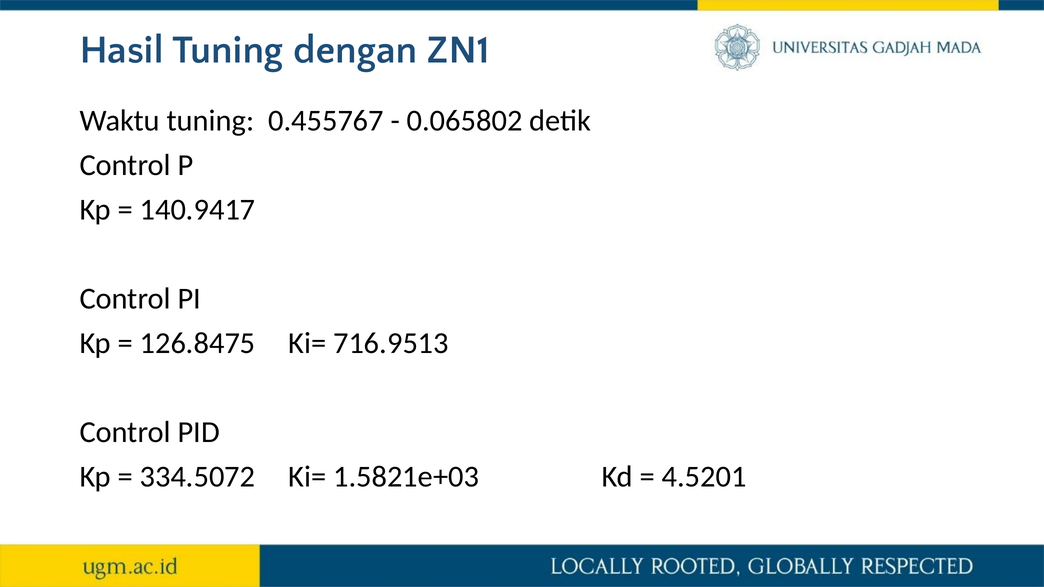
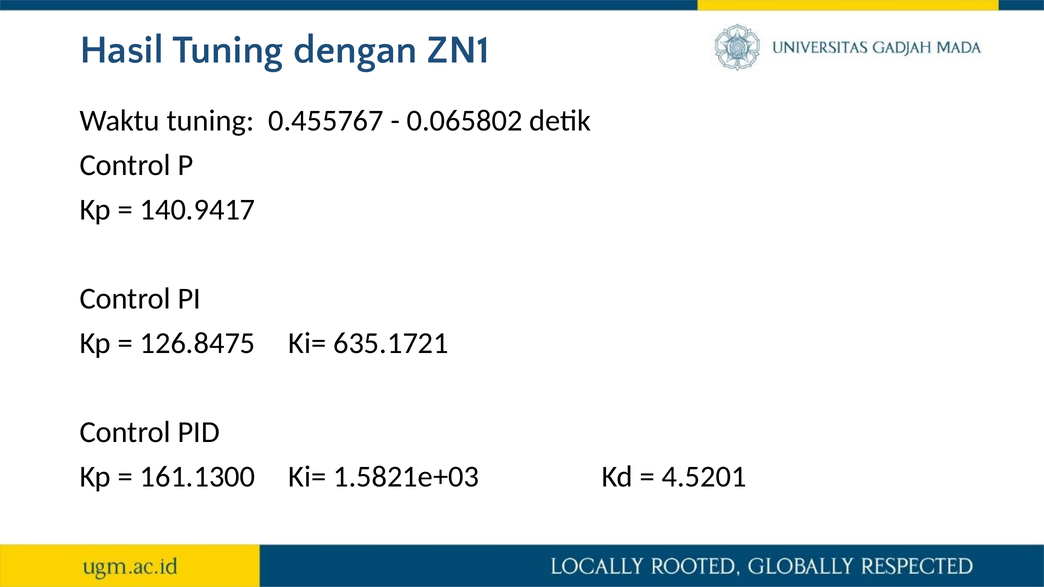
716.9513: 716.9513 -> 635.1721 (391, 343)
334.5072: 334.5072 -> 161.1300 (198, 477)
